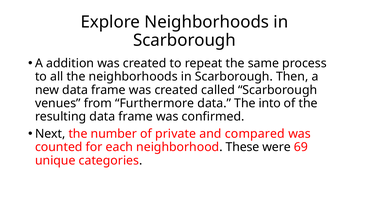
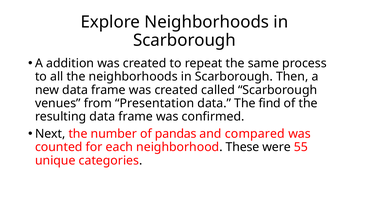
Furthermore: Furthermore -> Presentation (155, 103)
into: into -> find (270, 103)
private: private -> pandas (176, 134)
69: 69 -> 55 (301, 147)
